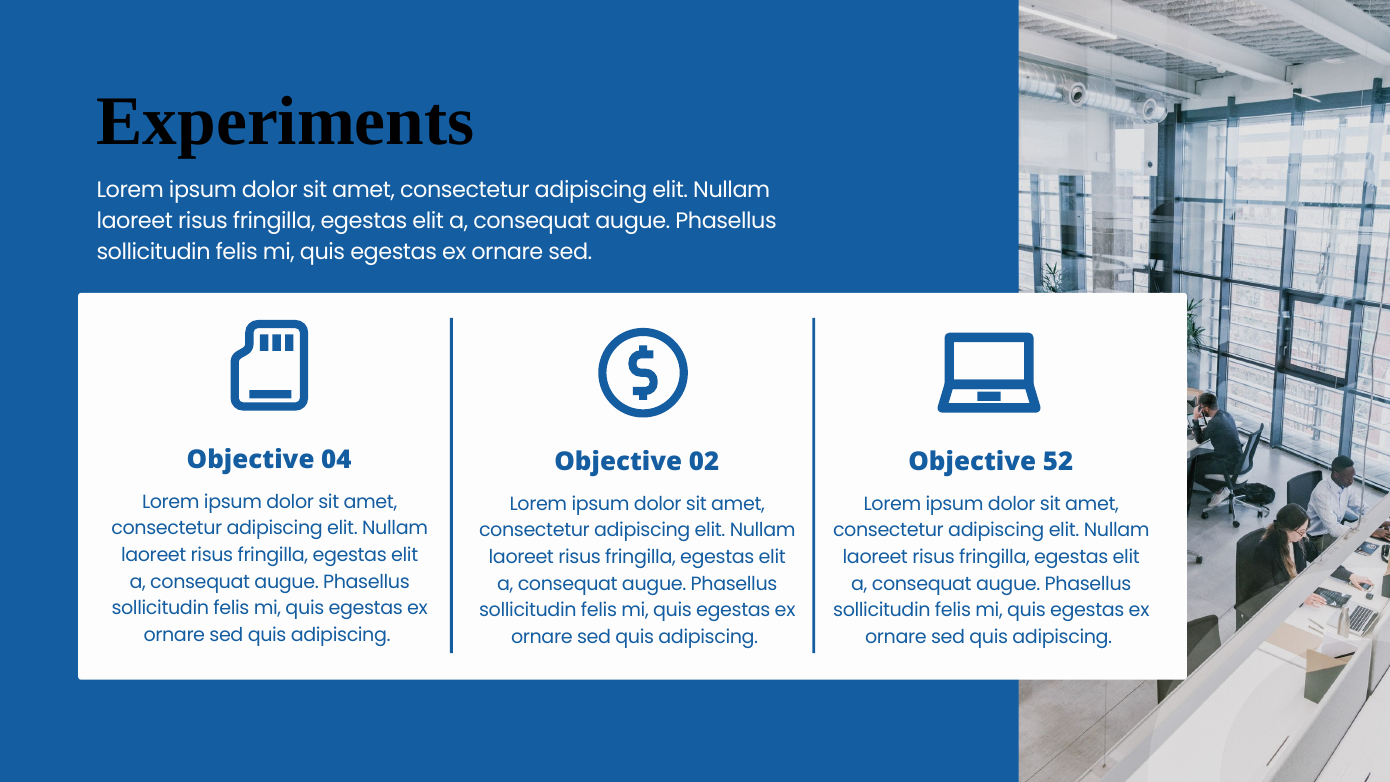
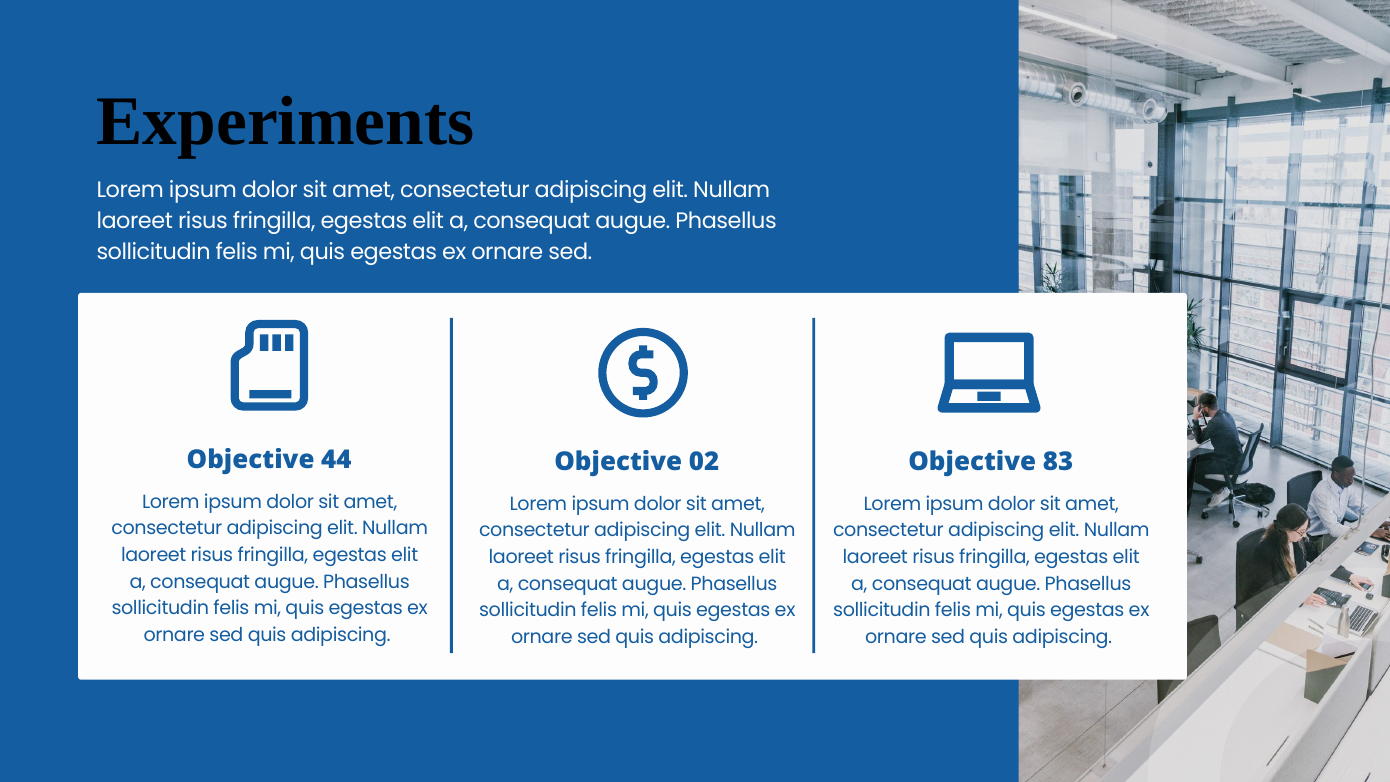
04: 04 -> 44 (336, 460)
52: 52 -> 83 (1058, 462)
